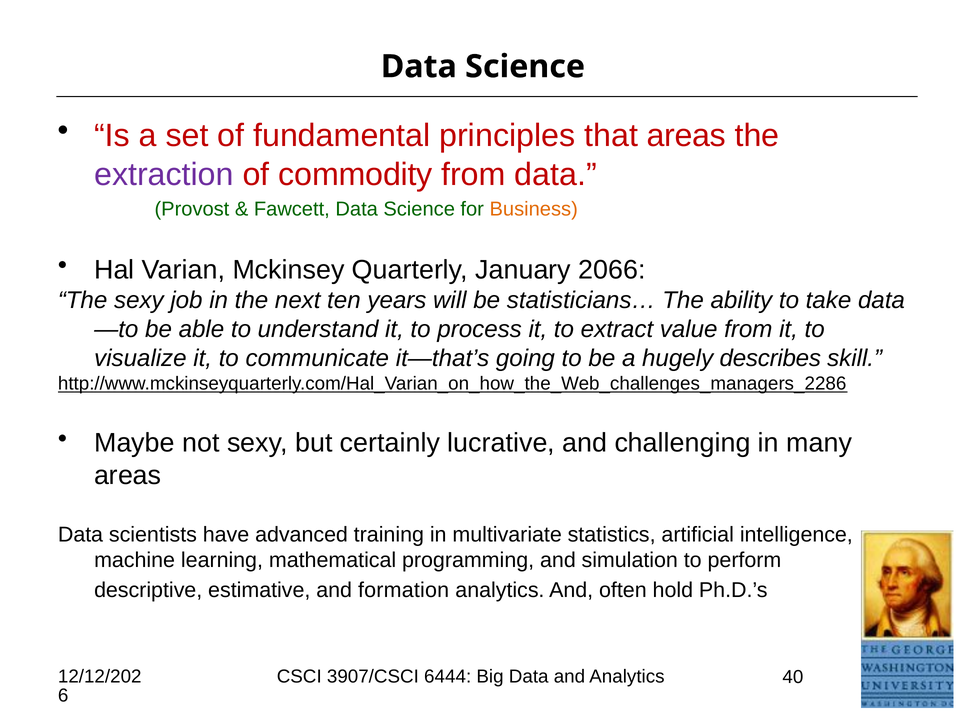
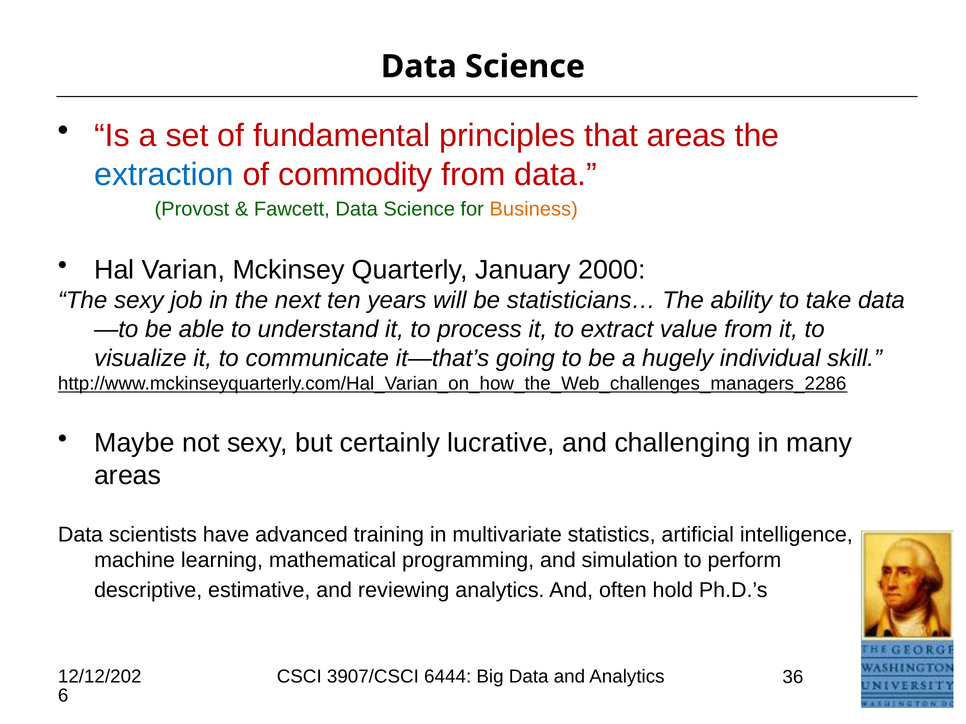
extraction colour: purple -> blue (164, 175)
2066: 2066 -> 2000 (612, 270)
describes: describes -> individual (770, 358)
formation: formation -> reviewing (404, 591)
40: 40 -> 36 (793, 678)
